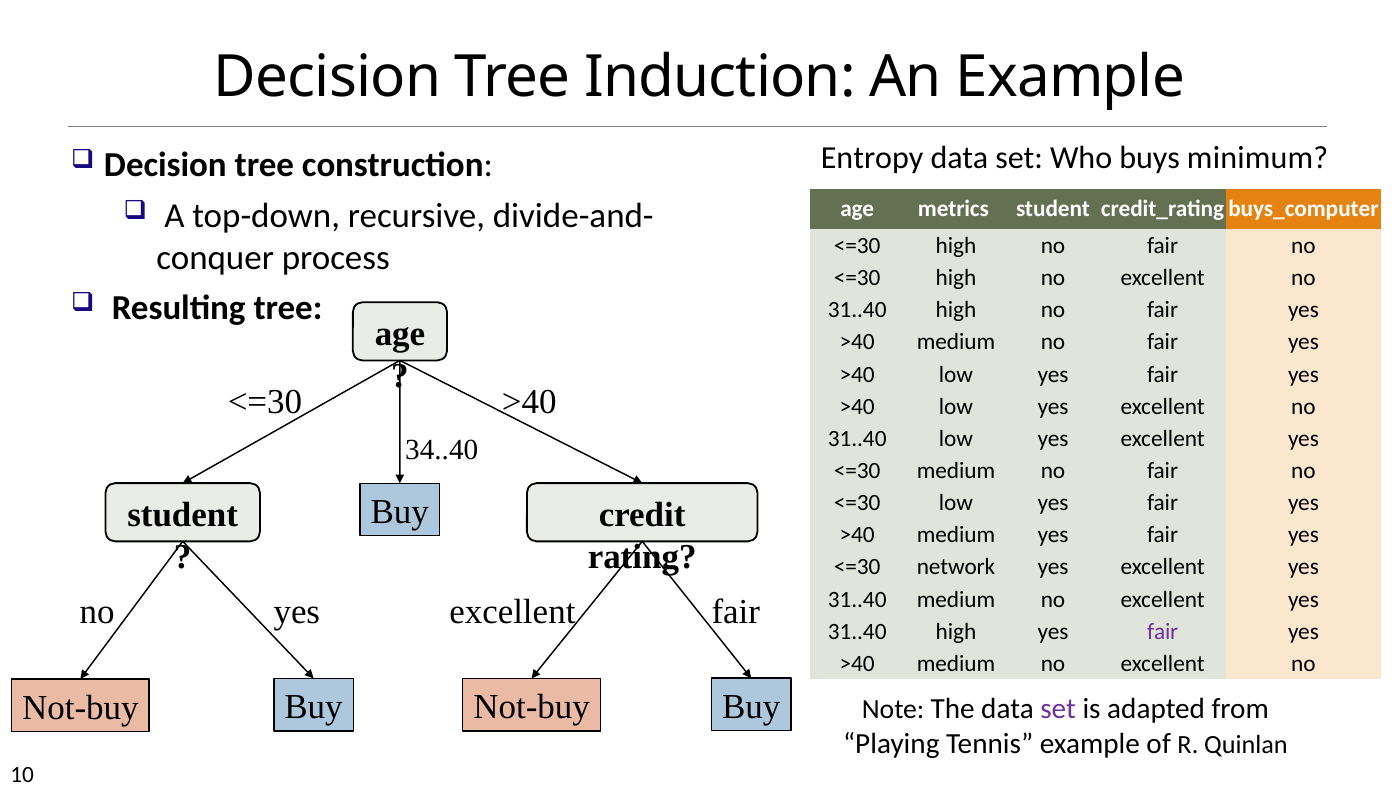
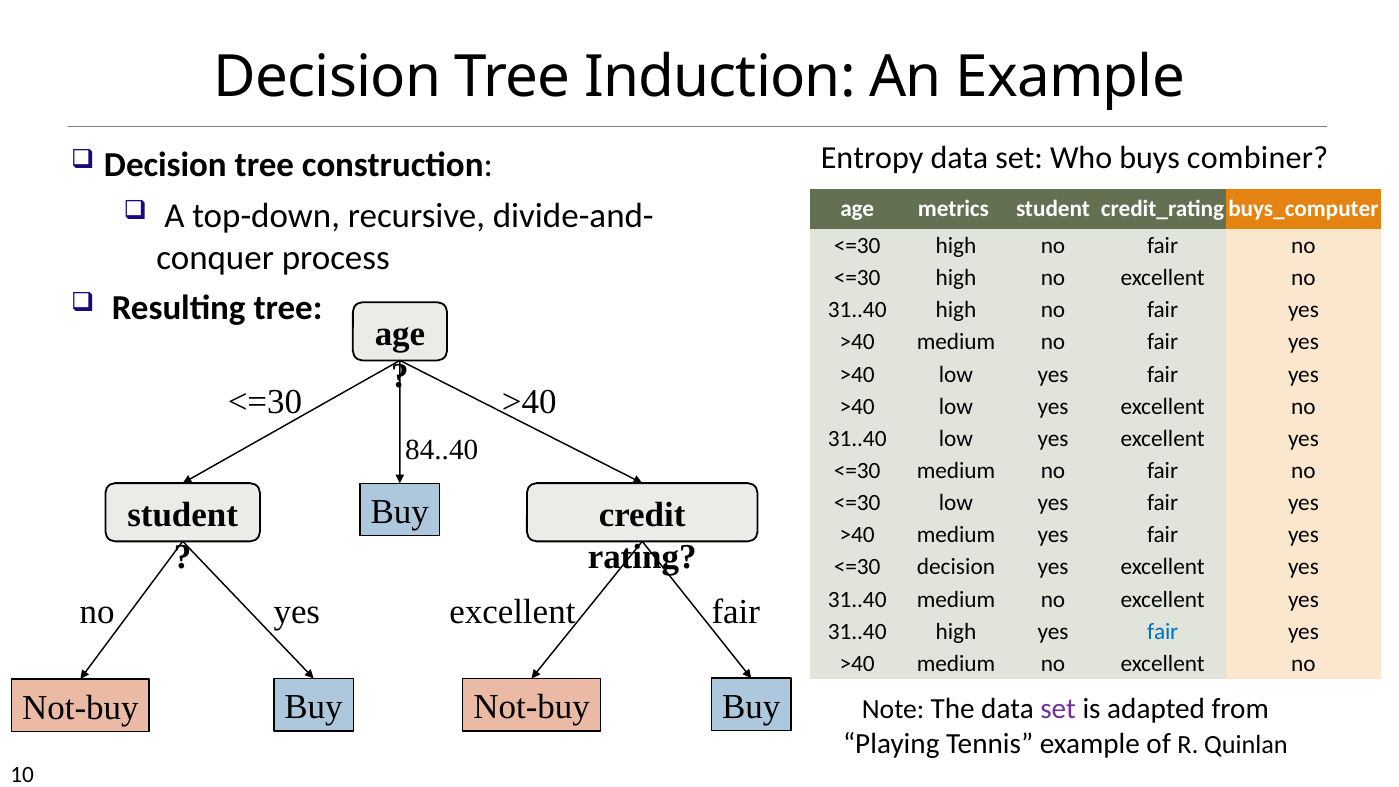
minimum: minimum -> combiner (1258, 158)
34..40: 34..40 -> 84..40 (442, 450)
<=30 network: network -> decision (956, 567)
fair colour: purple -> blue (1163, 631)
